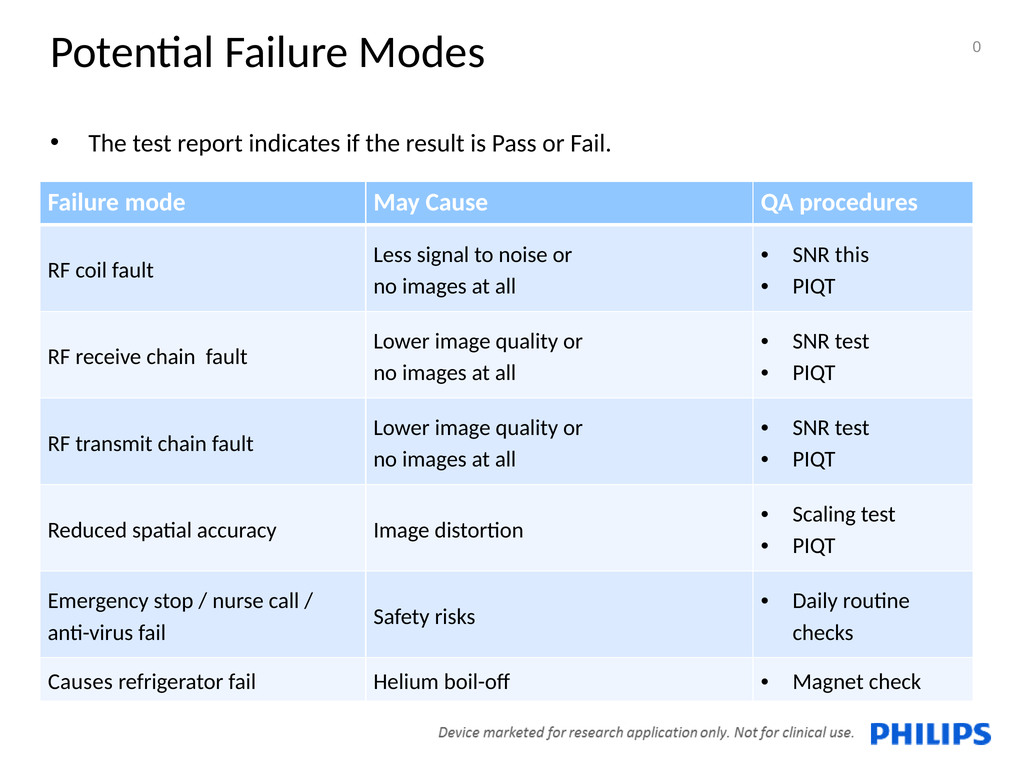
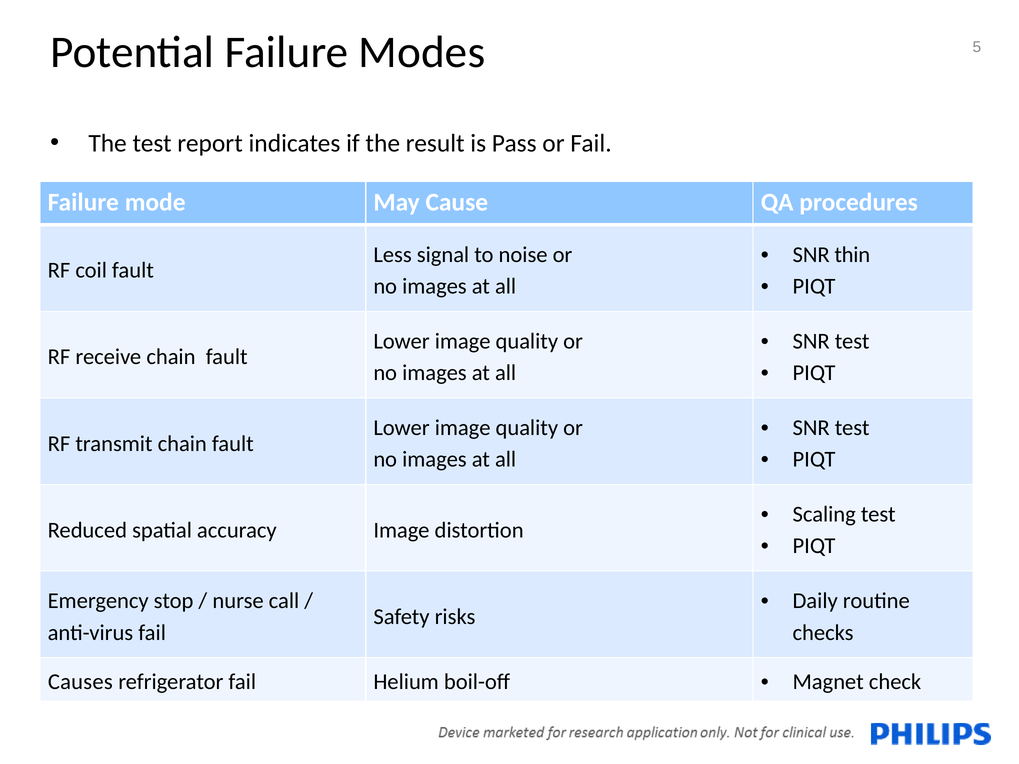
0: 0 -> 5 (977, 47)
this: this -> thin (852, 255)
